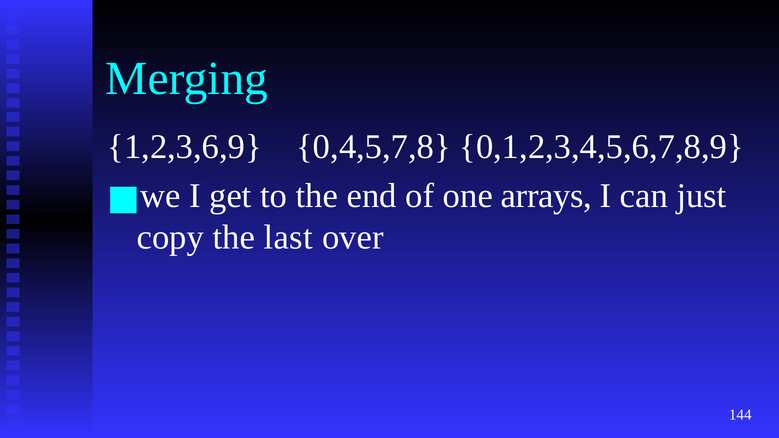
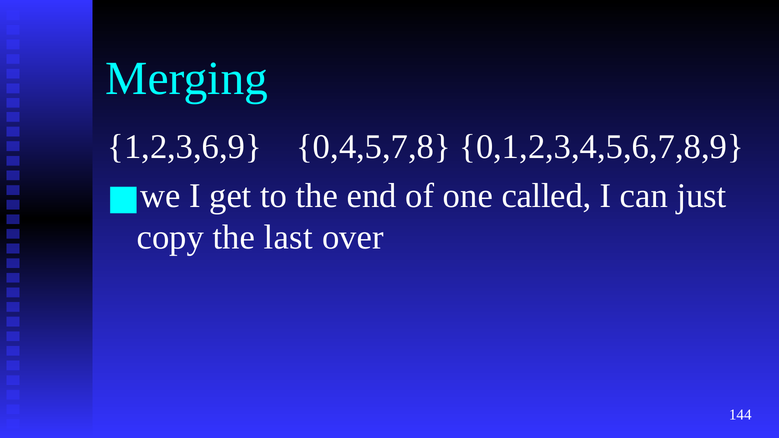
arrays: arrays -> called (546, 196)
